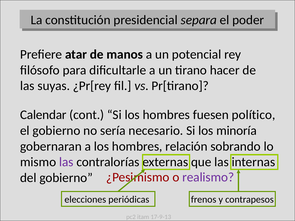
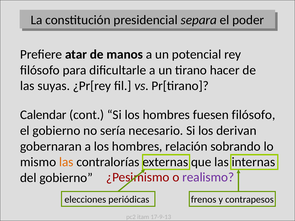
fuesen político: político -> filósofo (254, 115)
minoría: minoría -> derivan (236, 131)
las colour: purple -> orange (66, 162)
